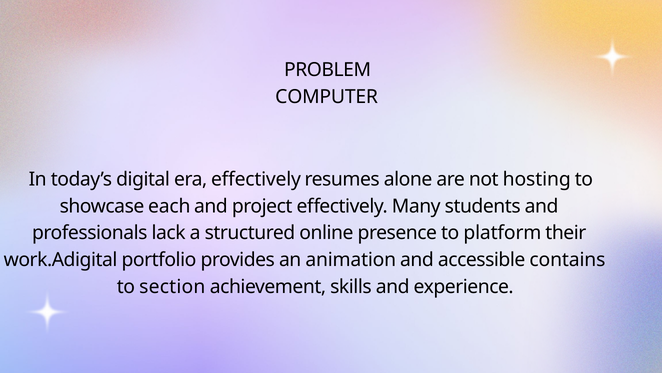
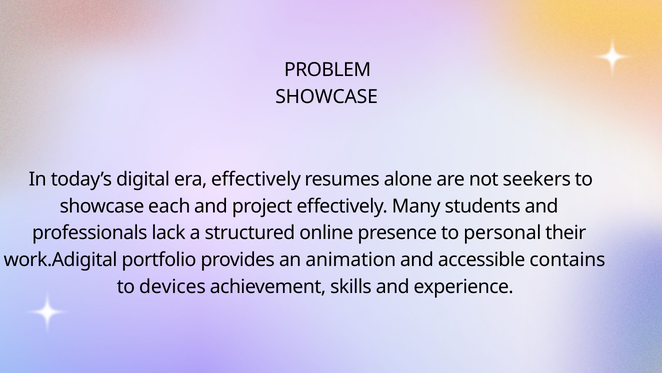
COMPUTER: COMPUTER -> SHOWCASE (327, 96)
hosting: hosting -> seekers (537, 179)
platform: platform -> personal (502, 233)
section: section -> devices (172, 286)
